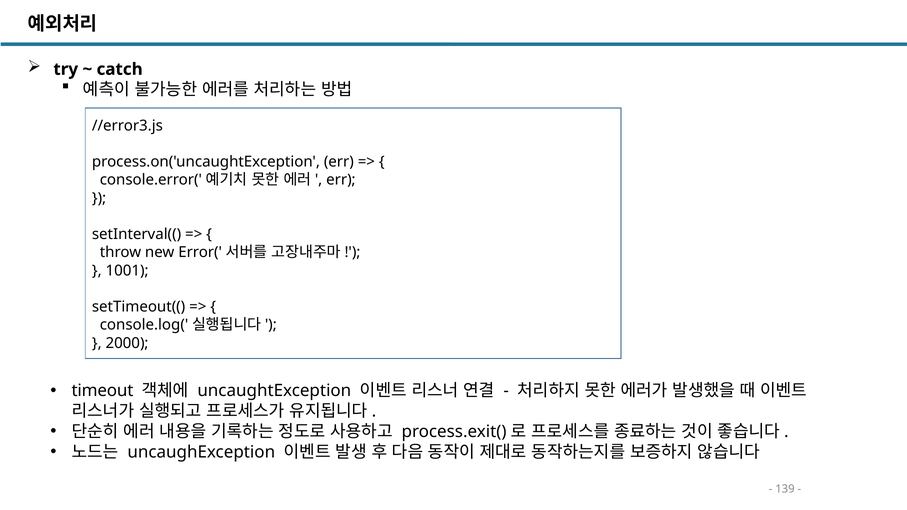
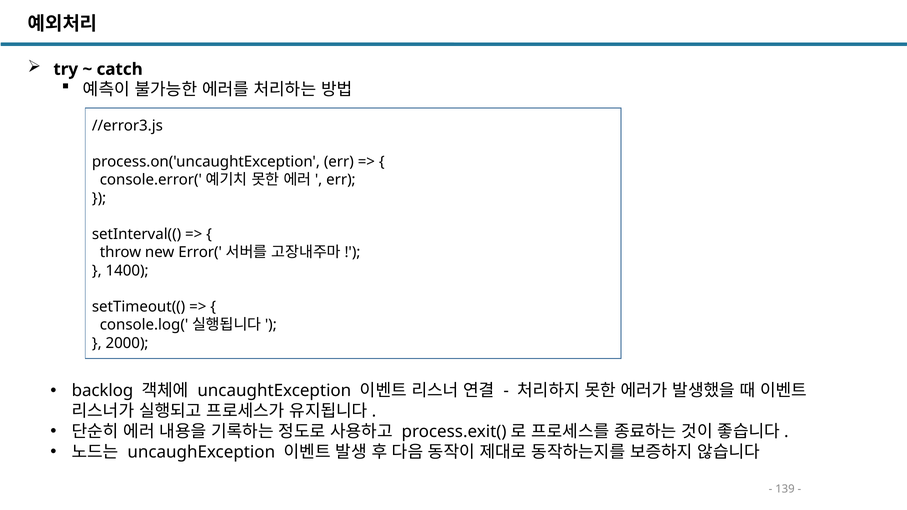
1001: 1001 -> 1400 (127, 271)
timeout: timeout -> backlog (102, 391)
